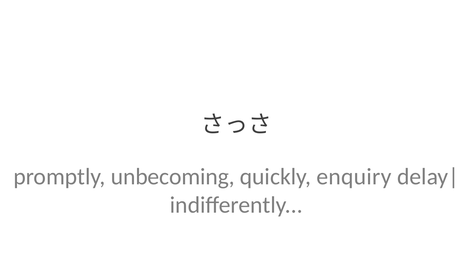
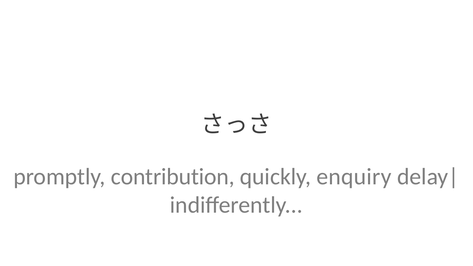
unbecoming: unbecoming -> contribution (173, 177)
